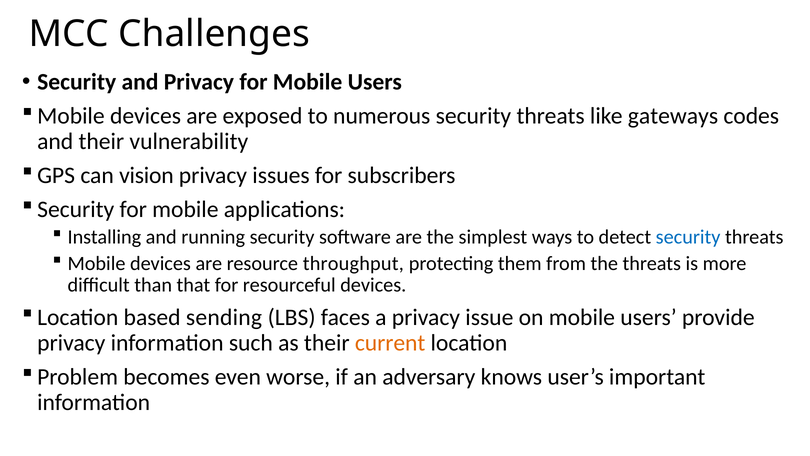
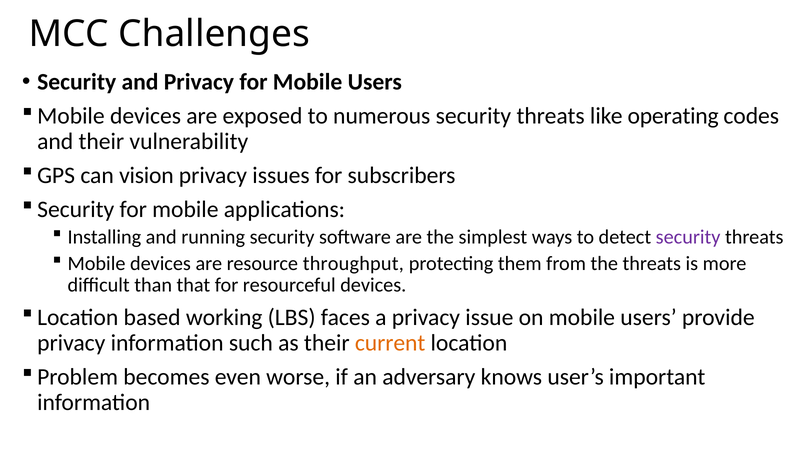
gateways: gateways -> operating (673, 116)
security colour: blue -> purple (688, 237)
sending: sending -> working (224, 317)
